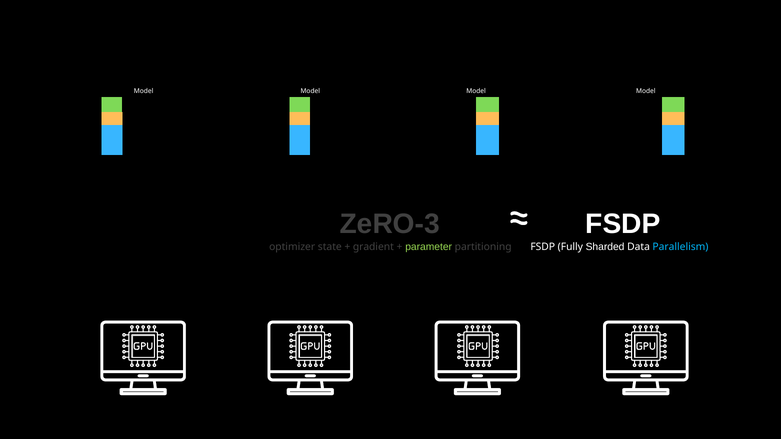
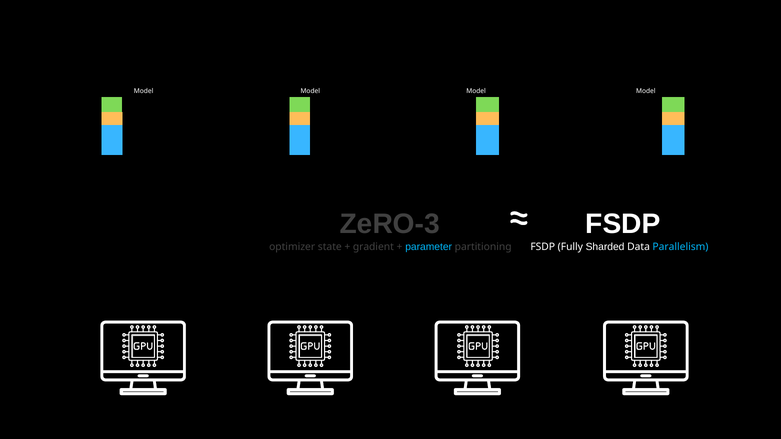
parameter colour: light green -> light blue (429, 247)
